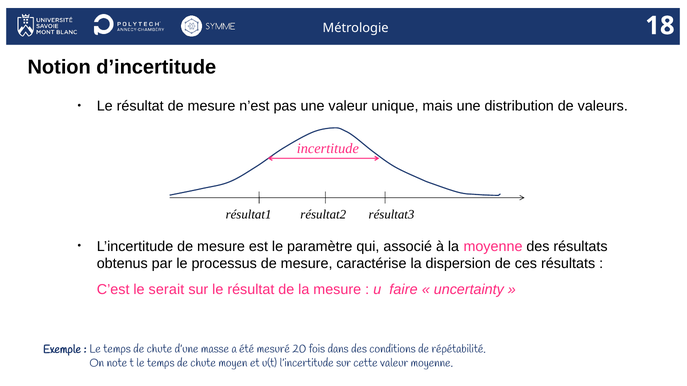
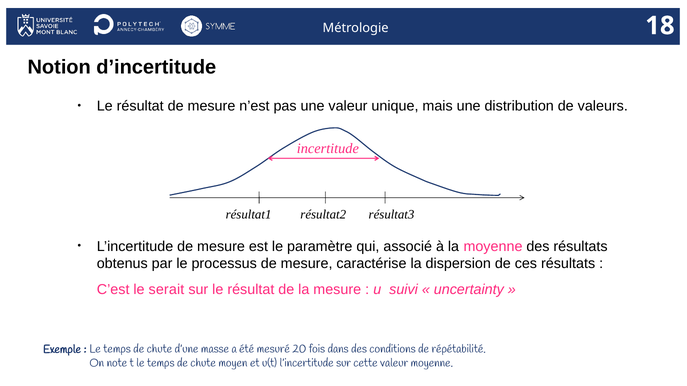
faire: faire -> suivi (404, 290)
